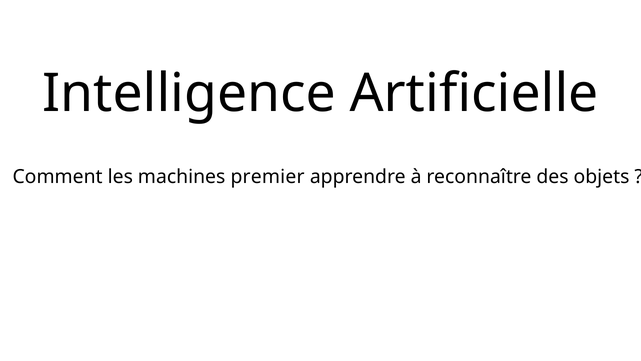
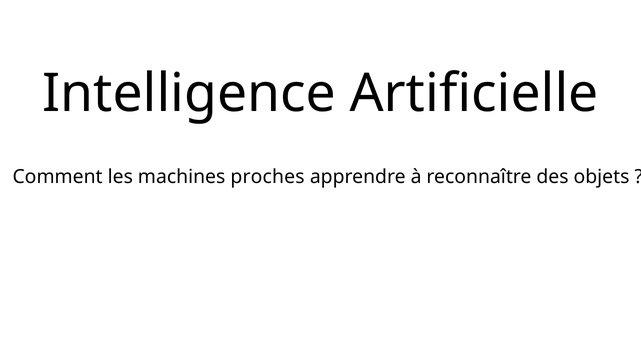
premier: premier -> proches (268, 177)
